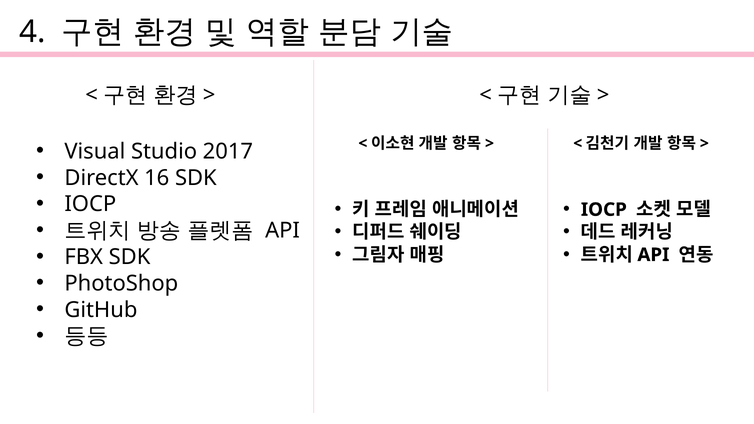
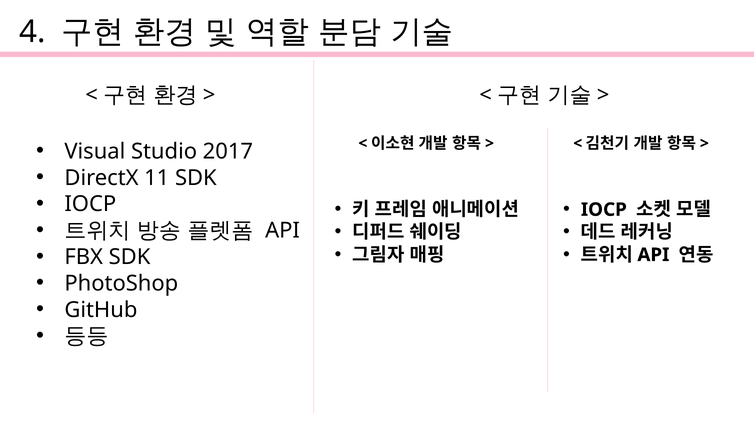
16: 16 -> 11 (157, 178)
